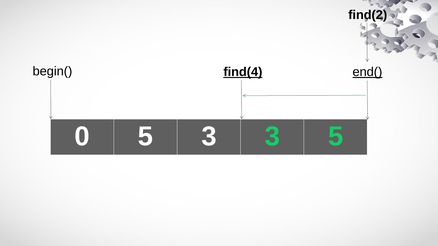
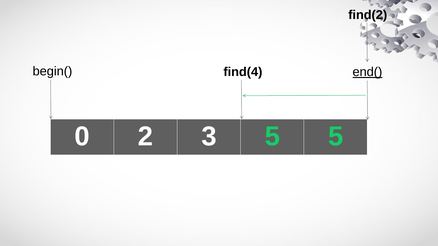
find(4 underline: present -> none (243, 72)
0 5: 5 -> 2 (146, 137)
3 3: 3 -> 5 (272, 137)
